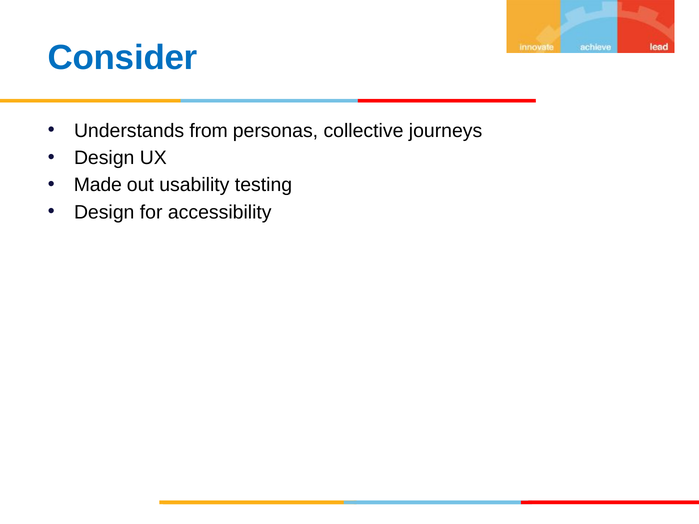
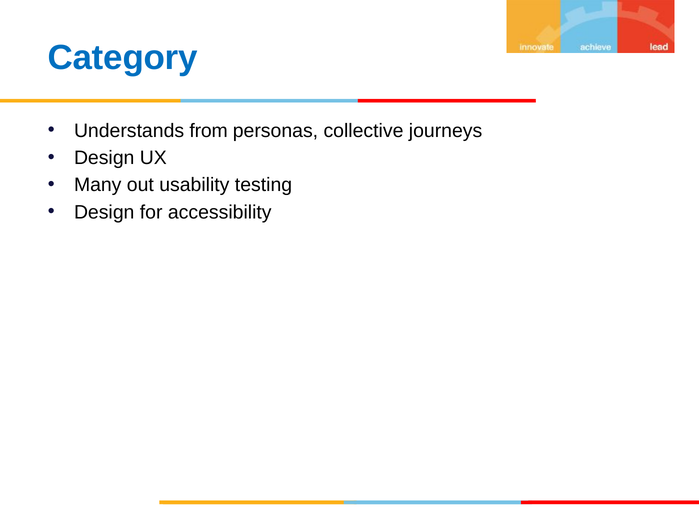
Consider: Consider -> Category (123, 58)
Made: Made -> Many (98, 185)
